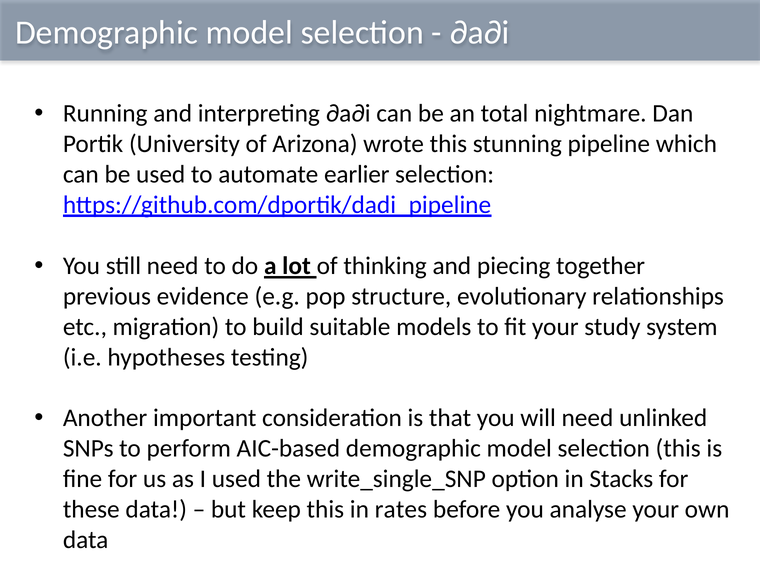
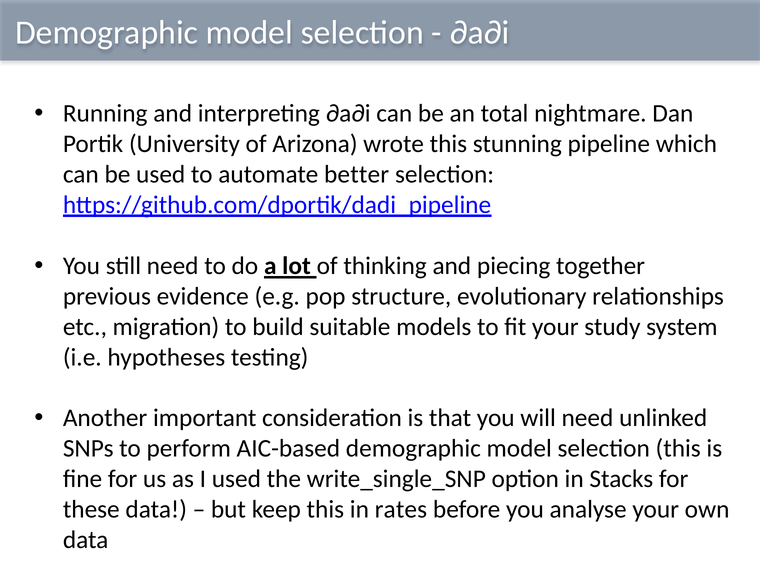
earlier: earlier -> better (357, 174)
